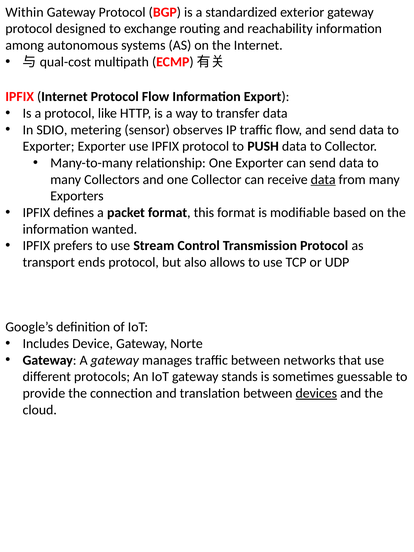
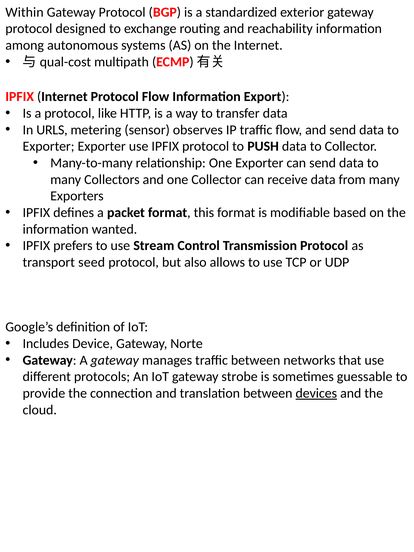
SDIO: SDIO -> URLS (52, 130)
data underline: present -> none (323, 179)
ends: ends -> seed (92, 262)
stands: stands -> strobe (240, 377)
